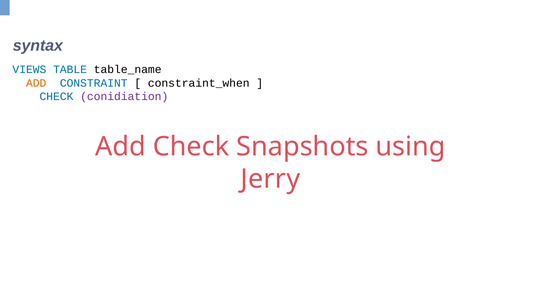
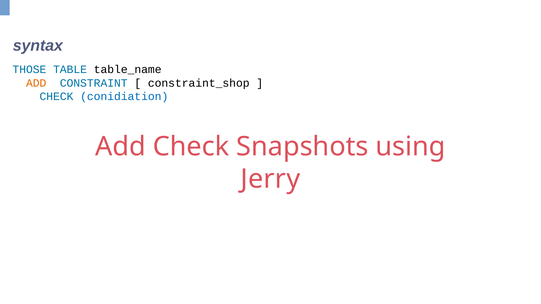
VIEWS: VIEWS -> THOSE (29, 70)
constraint_when: constraint_when -> constraint_shop (199, 83)
conidiation colour: purple -> blue (124, 97)
